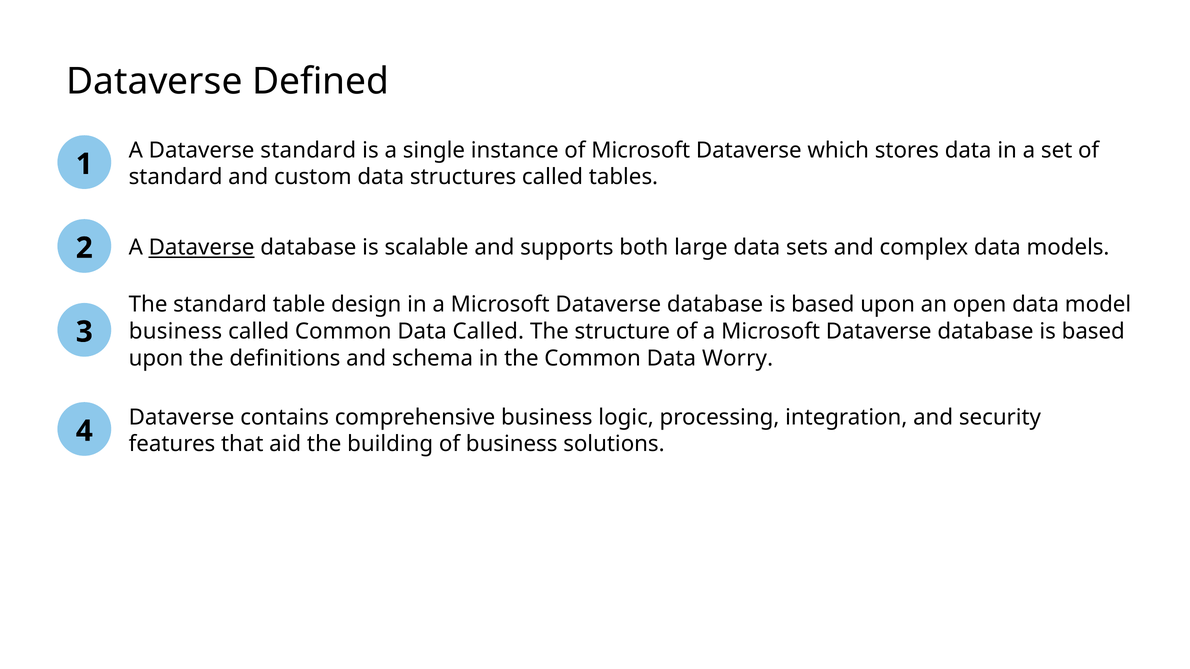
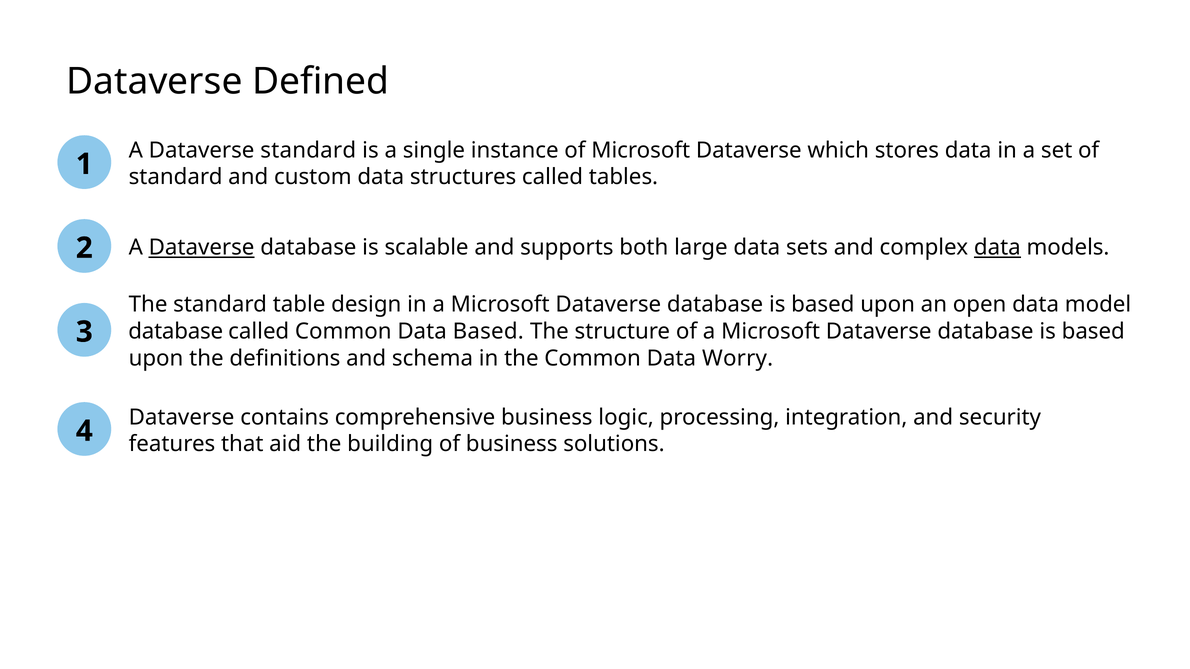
data underline: none -> present (997, 248)
business: business -> database (176, 332)
Data Called: Called -> Based (488, 332)
